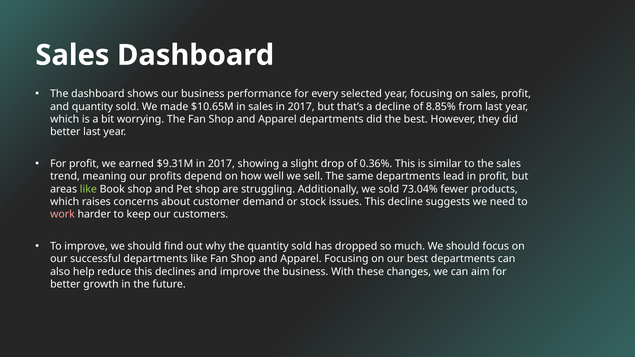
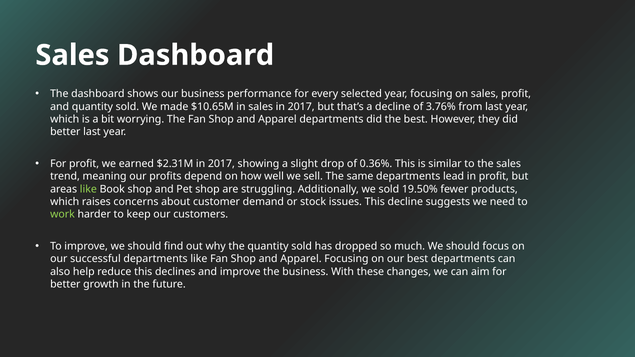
8.85%: 8.85% -> 3.76% (441, 107)
$9.31M: $9.31M -> $2.31M (175, 164)
73.04%: 73.04% -> 19.50% (420, 189)
work colour: pink -> light green (62, 215)
